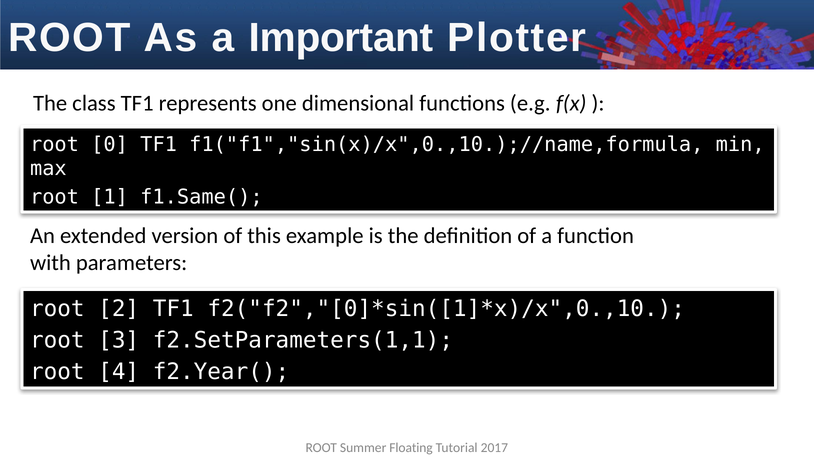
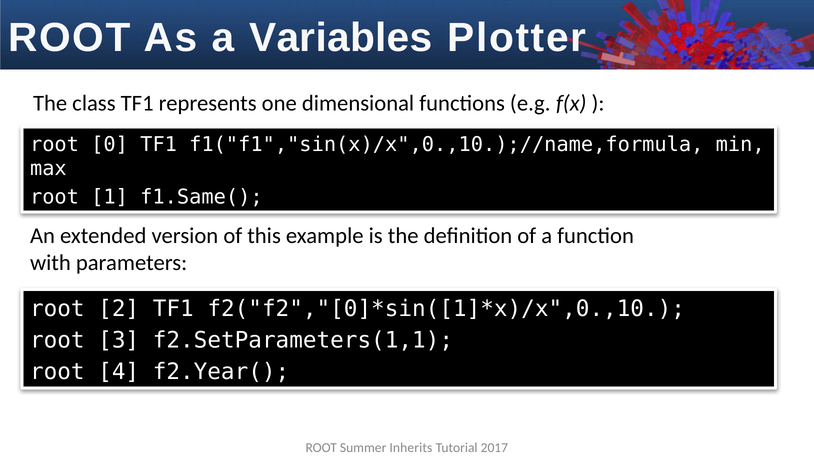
Important: Important -> Variables (341, 38)
Floating: Floating -> Inherits (411, 448)
